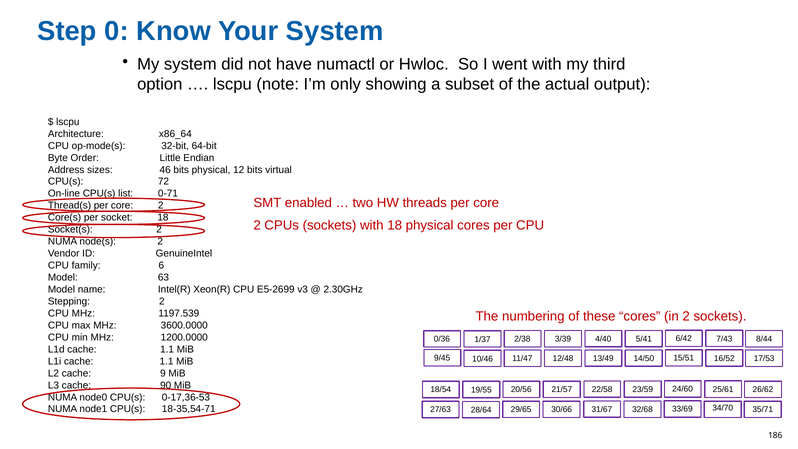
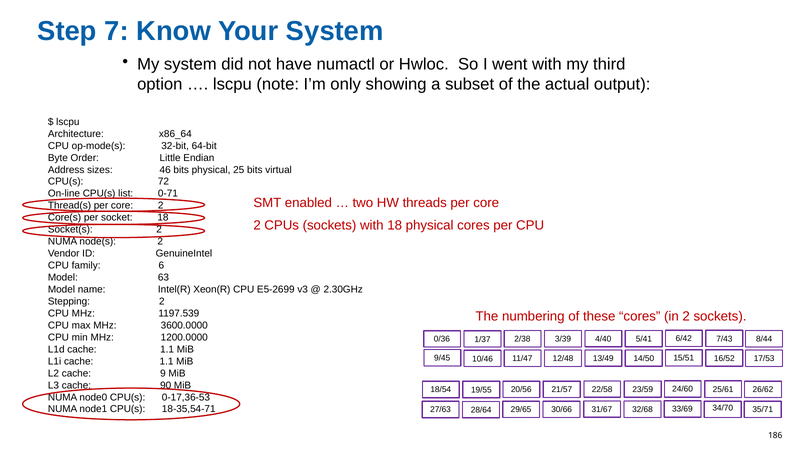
0: 0 -> 7 (117, 31)
12: 12 -> 25 (239, 170)
